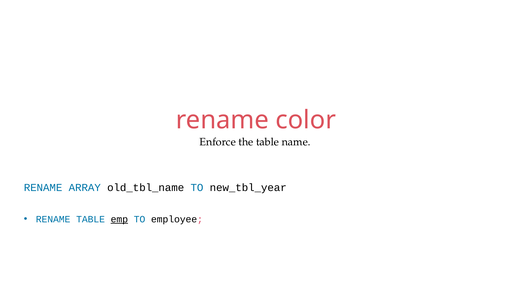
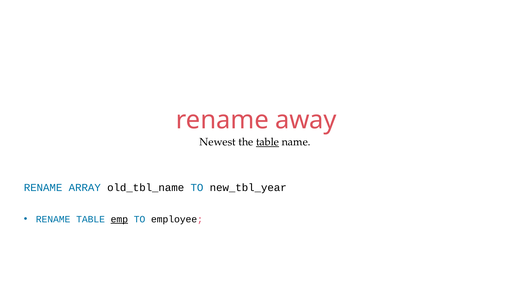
color: color -> away (306, 120)
Enforce: Enforce -> Newest (218, 142)
table underline: none -> present (268, 142)
